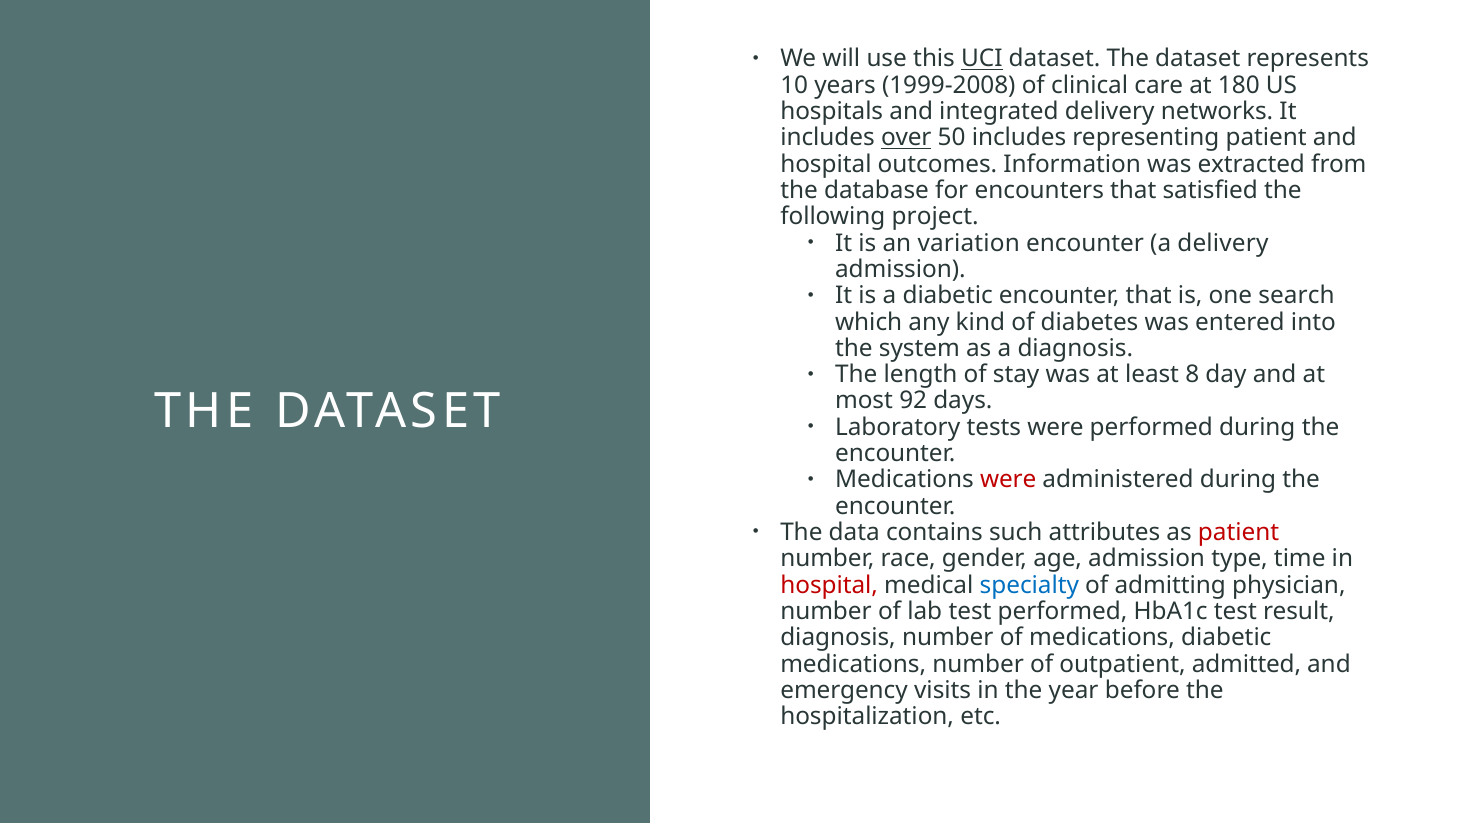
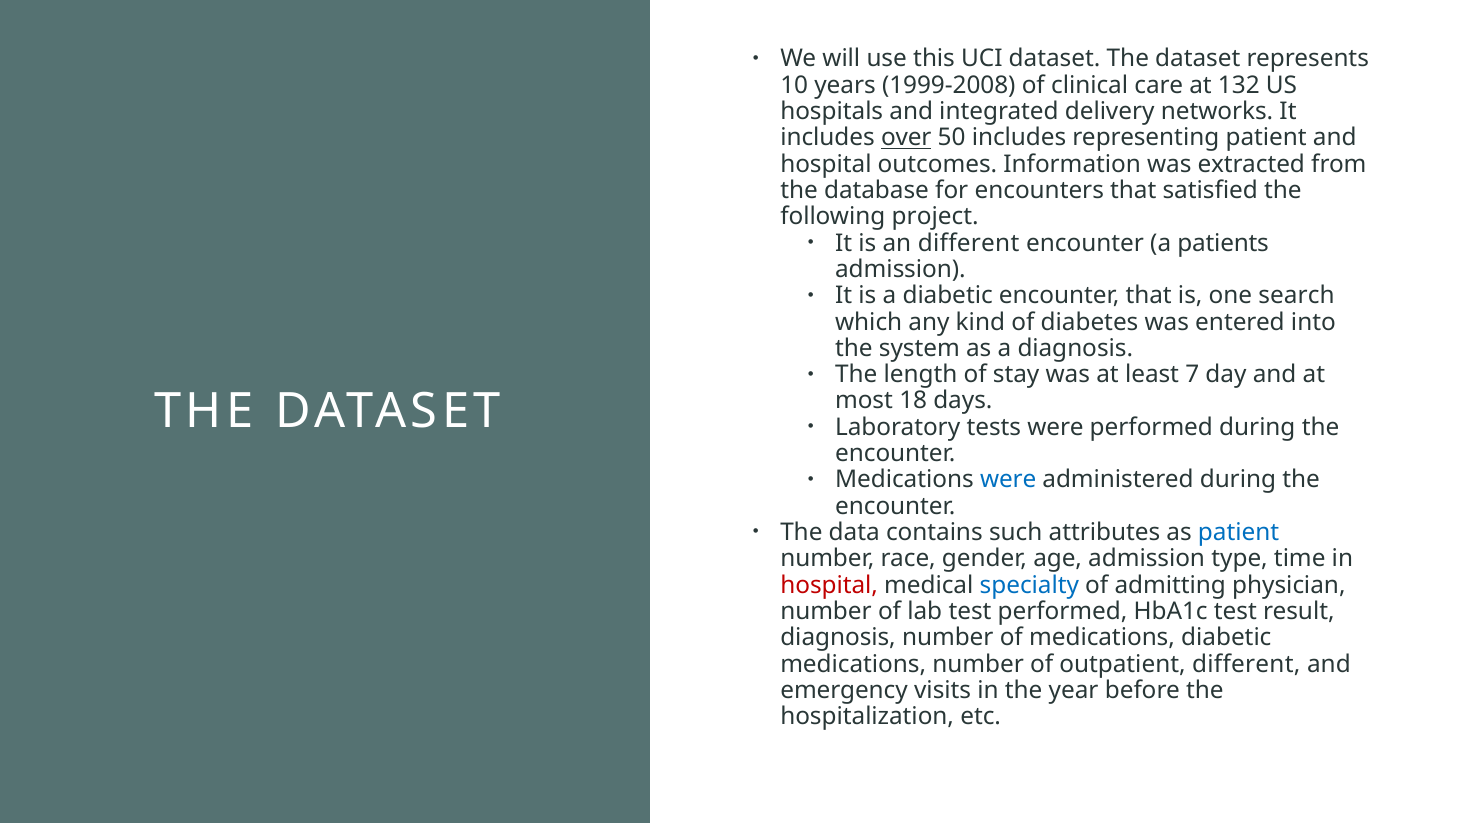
UCI underline: present -> none (982, 59)
180: 180 -> 132 (1239, 85)
an variation: variation -> different (969, 243)
a delivery: delivery -> patients (1223, 243)
8: 8 -> 7 (1192, 375)
92: 92 -> 18 (913, 401)
were colour: red -> blue (1008, 480)
patient colour: red -> blue (1239, 532)
outpatient admitted: admitted -> different (1246, 664)
